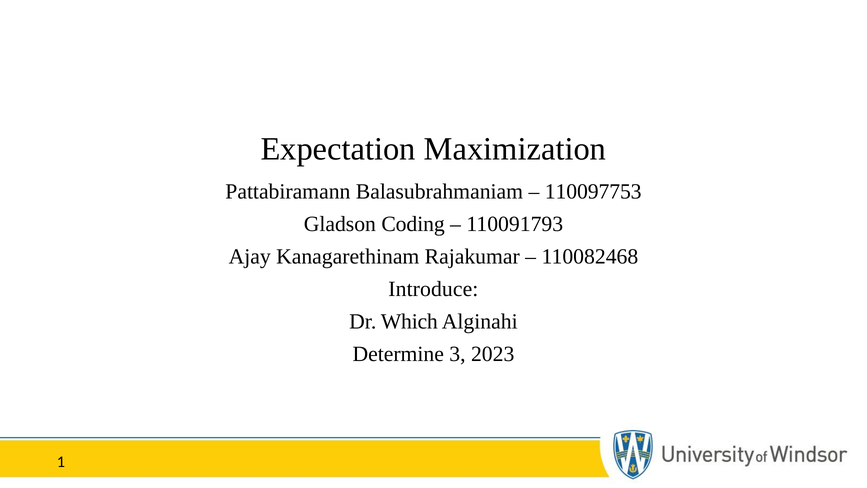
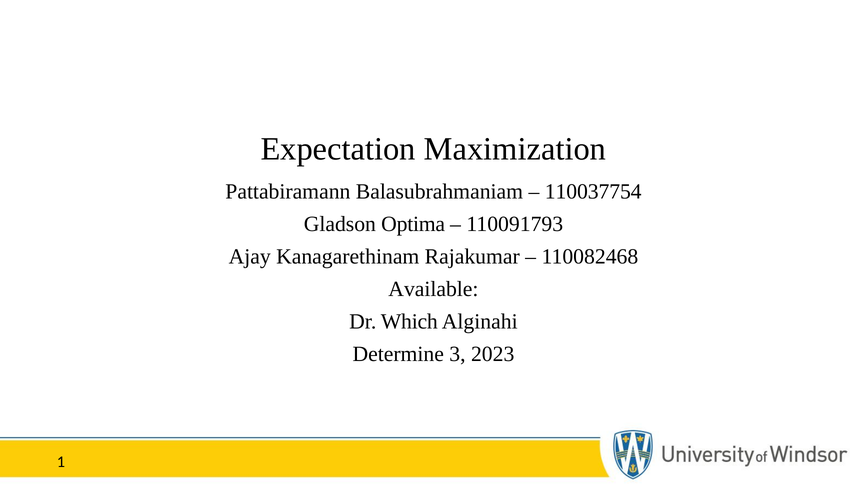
110097753: 110097753 -> 110037754 (593, 192)
Coding: Coding -> Optima (413, 224)
Introduce: Introduce -> Available (433, 289)
